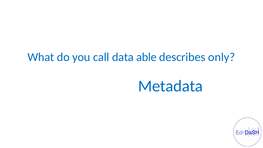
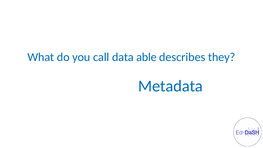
only: only -> they (222, 57)
